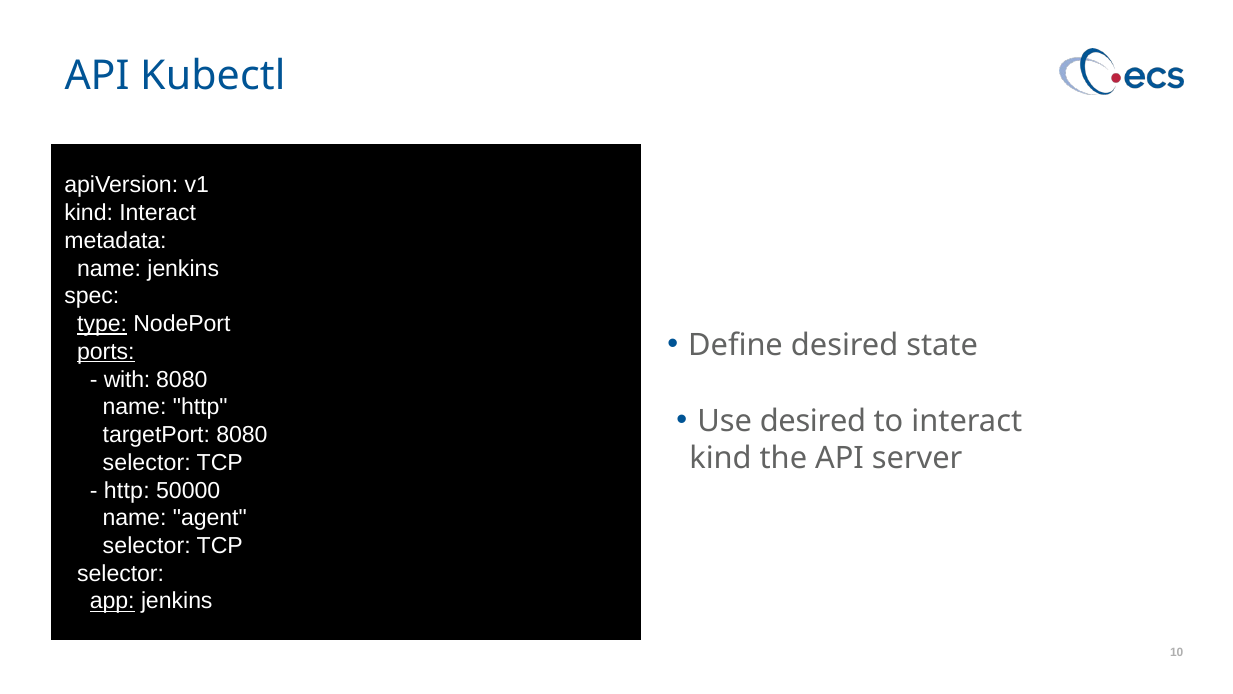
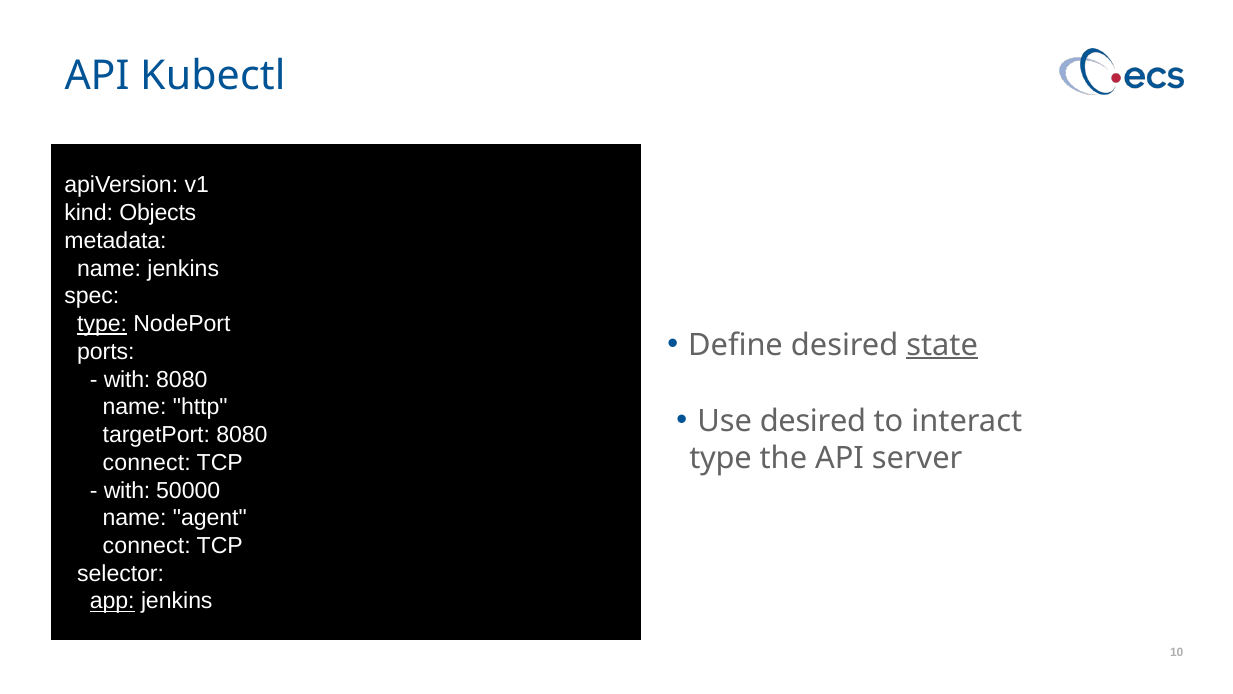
kind Interact: Interact -> Objects (158, 213)
state underline: none -> present (942, 345)
ports underline: present -> none (106, 351)
kind: kind -> type (721, 458)
selector: selector -> connect (147, 462)
http: http -> with (127, 490)
selector: selector -> connect (147, 546)
